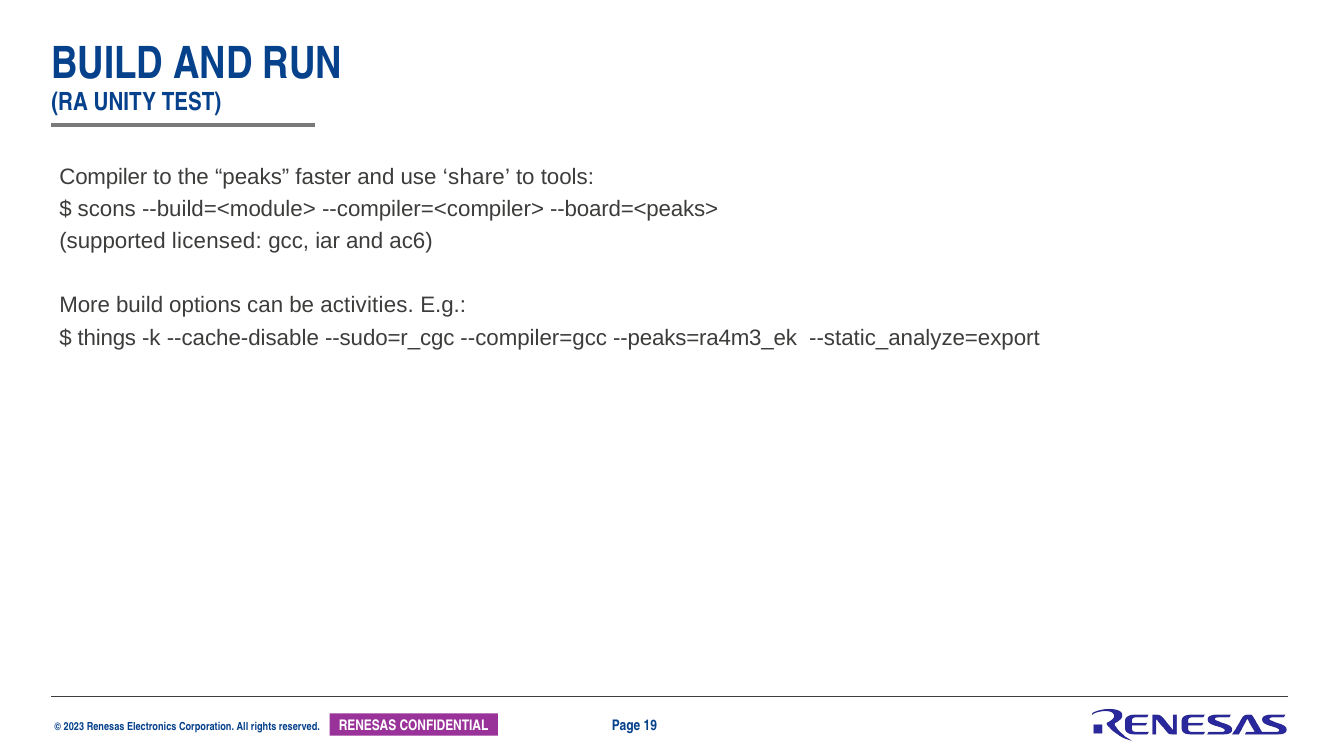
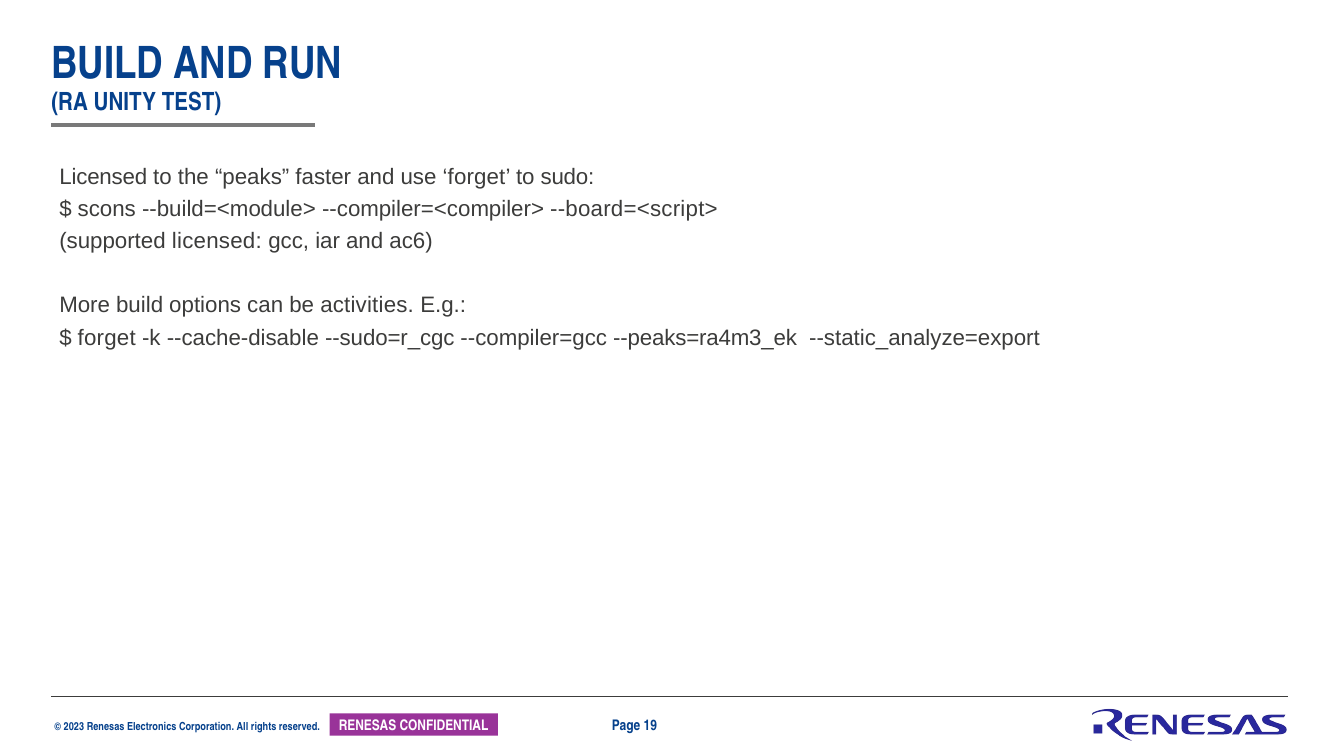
Compiler: Compiler -> Licensed (103, 177)
use share: share -> forget (477, 177)
tools: tools -> sudo (567, 177)
--board=<peaks>: --board=<peaks> -> --board=<script> (634, 209)
things: things -> forget (107, 338)
